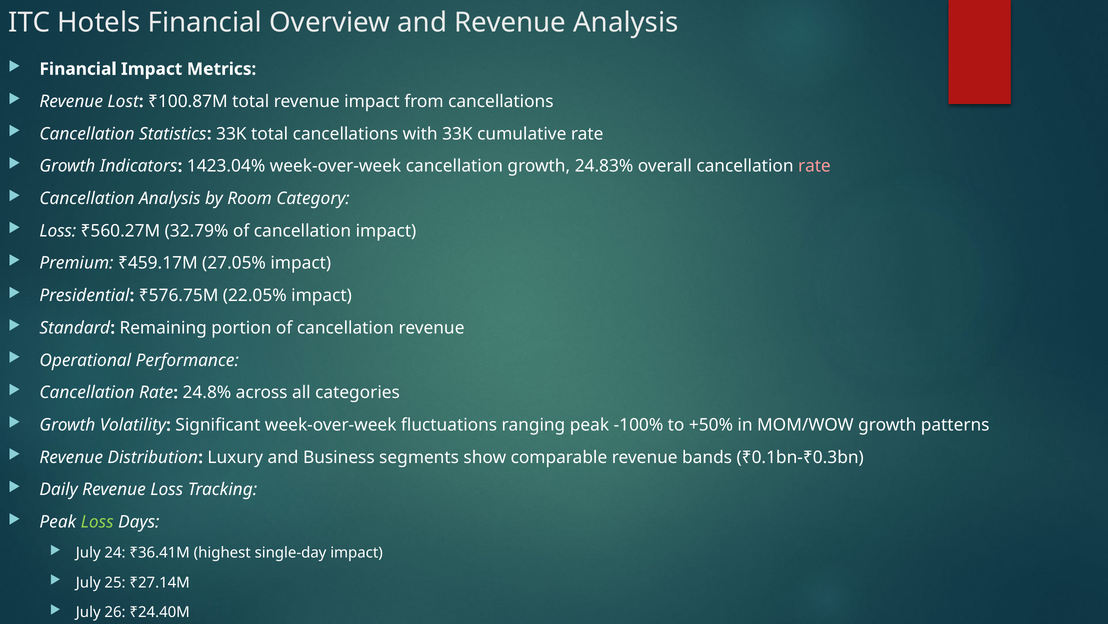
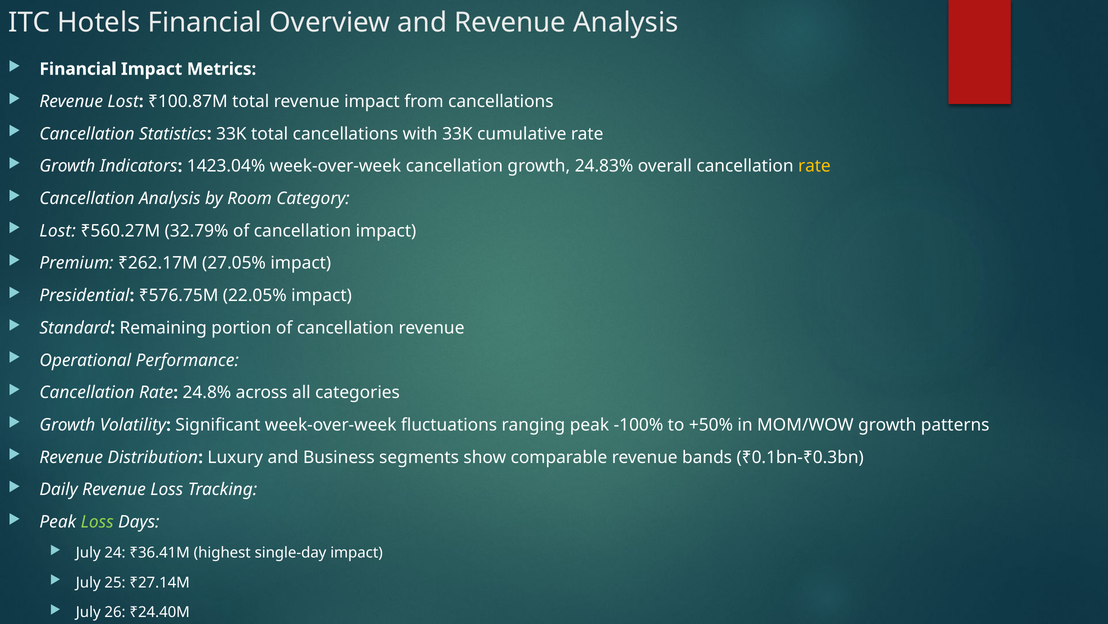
rate colour: pink -> yellow (814, 166)
Loss: Loss -> Lost (58, 231)
₹459.17M: ₹459.17M -> ₹262.17M (158, 263)
